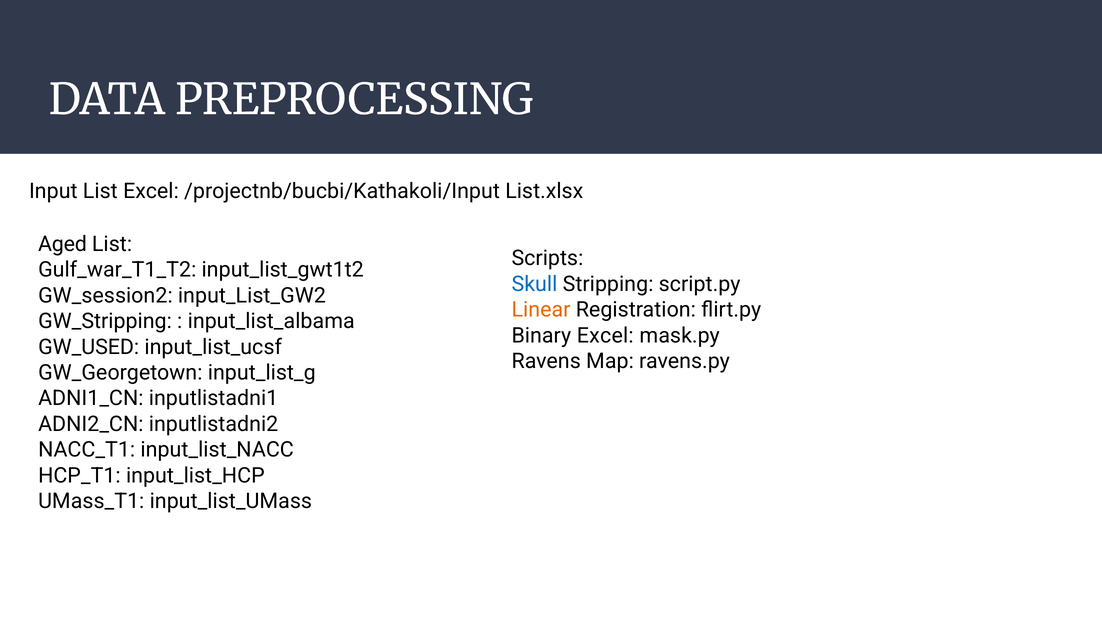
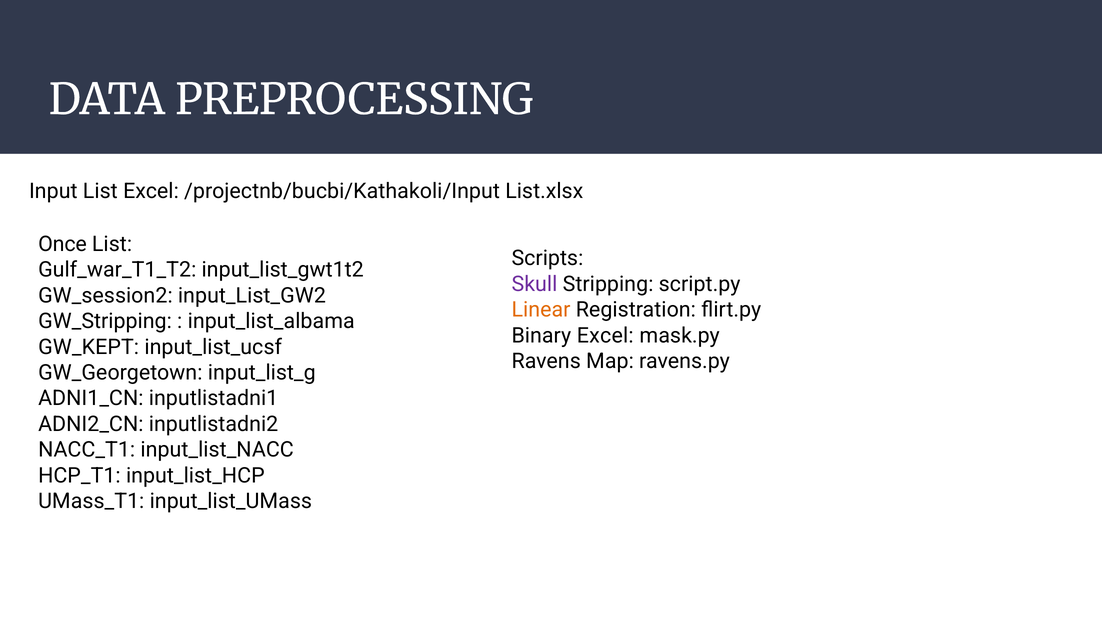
Aged: Aged -> Once (62, 244)
Skull colour: blue -> purple (534, 284)
GW_USED: GW_USED -> GW_KEPT (89, 347)
